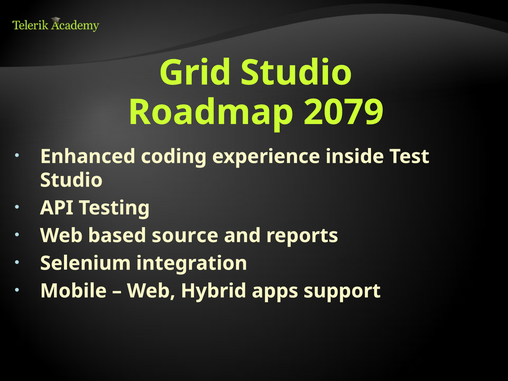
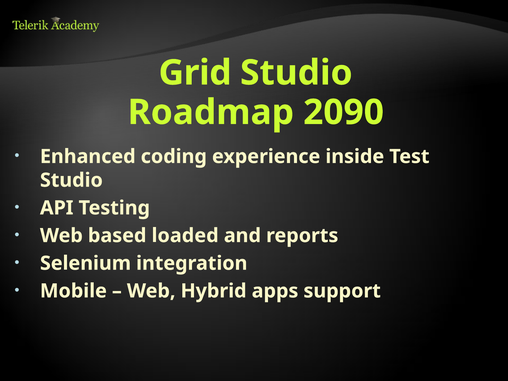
2079: 2079 -> 2090 (344, 112)
source: source -> loaded (185, 236)
